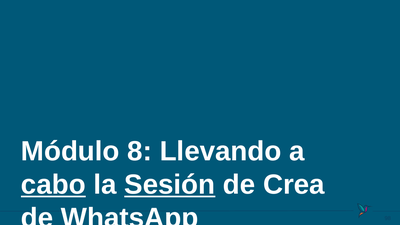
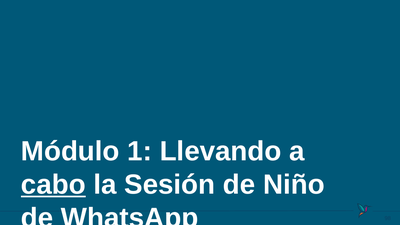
8: 8 -> 1 (140, 151)
Sesión underline: present -> none (170, 185)
Crea: Crea -> Niño (294, 185)
